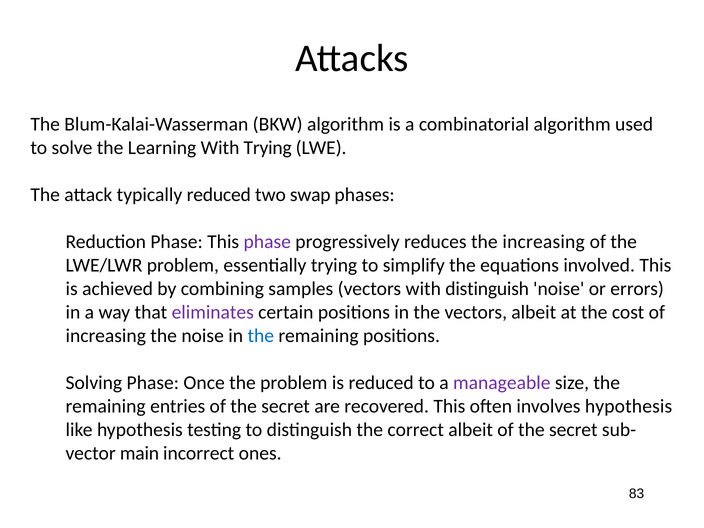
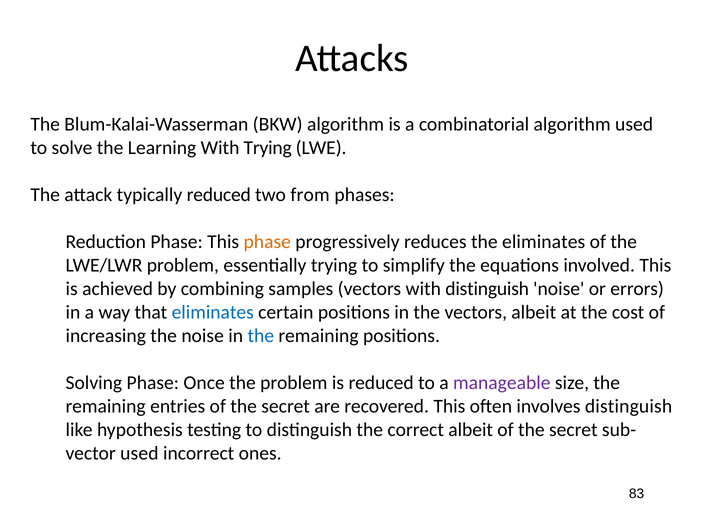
swap: swap -> from (310, 195)
phase colour: purple -> orange (267, 242)
the increasing: increasing -> eliminates (544, 242)
eliminates colour: purple -> blue (213, 312)
involves hypothesis: hypothesis -> distinguish (629, 406)
main: main -> used (139, 453)
